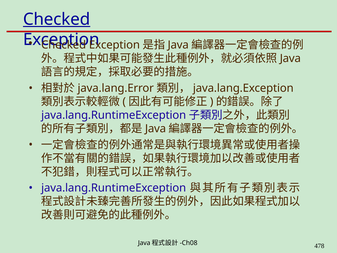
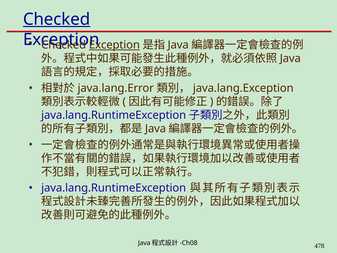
Exception underline: none -> present (114, 45)
